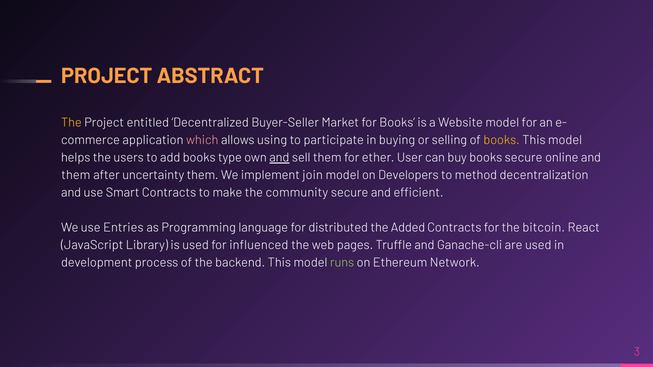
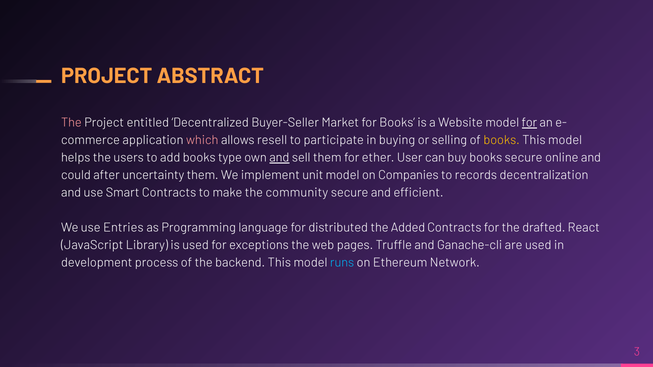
The colour: yellow -> pink (71, 123)
for underline: none -> present (529, 123)
using: using -> resell (272, 140)
them: them -> could (76, 175)
join: join -> unit (313, 175)
Developers: Developers -> Companies (408, 175)
method: method -> records (476, 175)
bitcoin: bitcoin -> drafted (544, 228)
influenced: influenced -> exceptions (259, 245)
runs colour: light green -> light blue (342, 263)
